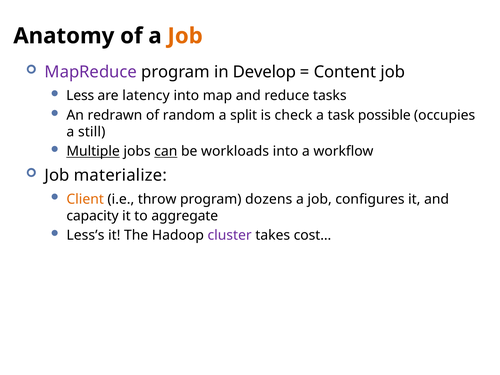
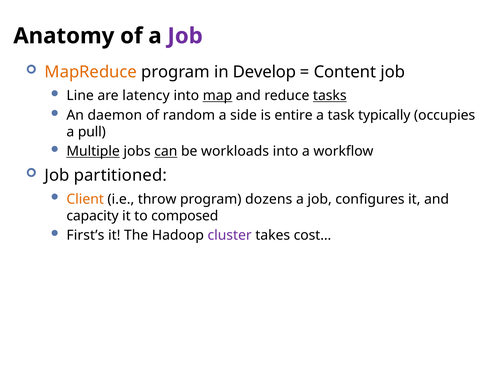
Job colour: orange -> purple (185, 36)
MapReduce colour: purple -> orange (91, 72)
Less: Less -> Line (80, 96)
map underline: none -> present (217, 96)
tasks underline: none -> present (330, 96)
redrawn: redrawn -> daemon (115, 115)
split: split -> side (244, 115)
check: check -> entire (294, 115)
possible: possible -> typically (384, 115)
still: still -> pull (92, 132)
materialize: materialize -> partitioned (120, 175)
aggregate: aggregate -> composed (185, 216)
Less’s: Less’s -> First’s (85, 235)
